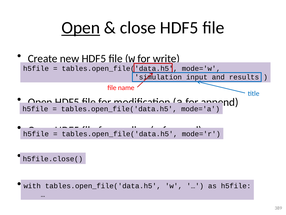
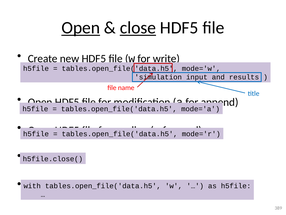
close underline: none -> present (138, 28)
